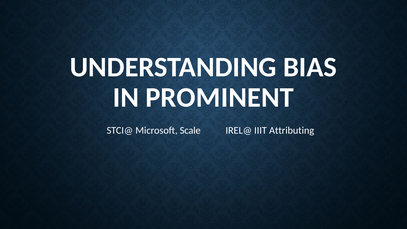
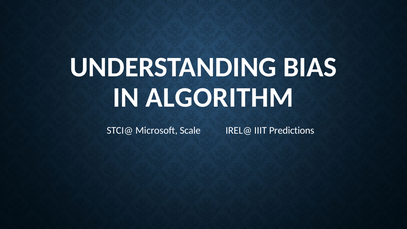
PROMINENT: PROMINENT -> ALGORITHM (220, 98)
Attributing: Attributing -> Predictions (292, 130)
